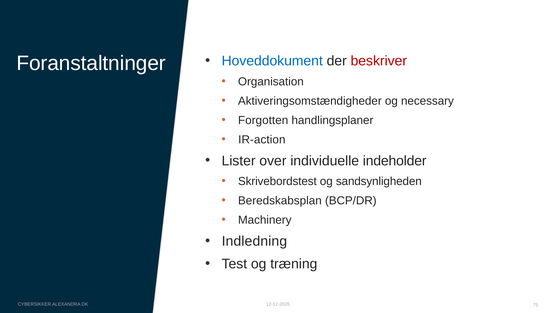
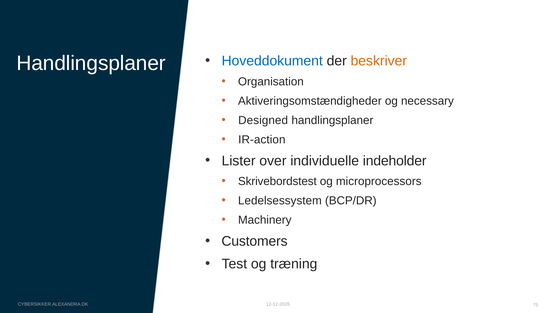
Foranstaltninger: Foranstaltninger -> Handlingsplaner (91, 63)
beskriver colour: red -> orange (379, 61)
Forgotten: Forgotten -> Designed (263, 120)
sandsynligheden: sandsynligheden -> microprocessors (379, 181)
Beredskabsplan: Beredskabsplan -> Ledelsessystem (280, 201)
Indledning: Indledning -> Customers (255, 241)
